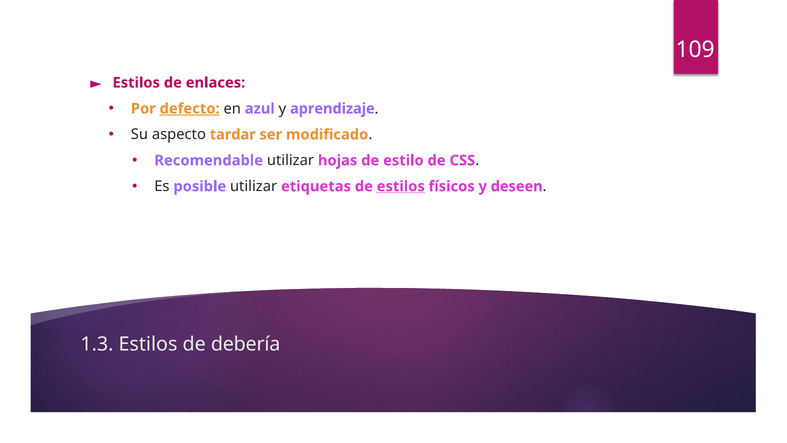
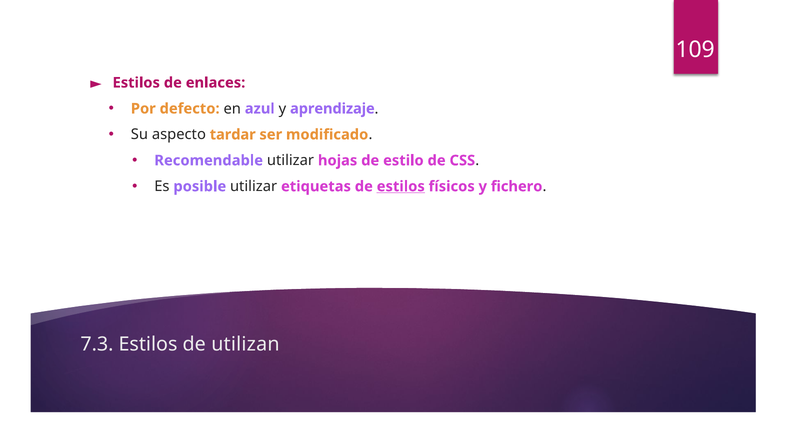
defecto underline: present -> none (190, 109)
deseen: deseen -> fichero (517, 186)
1.3: 1.3 -> 7.3 (97, 344)
debería: debería -> utilizan (245, 344)
